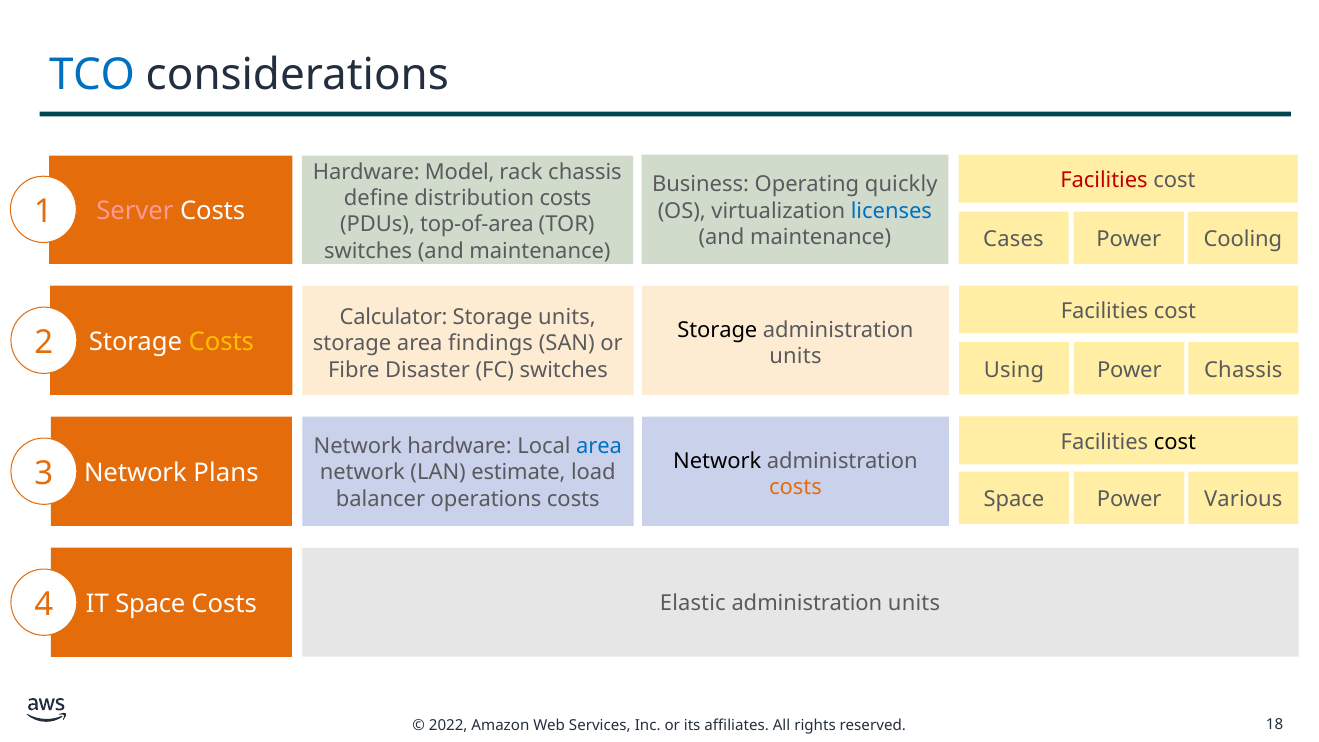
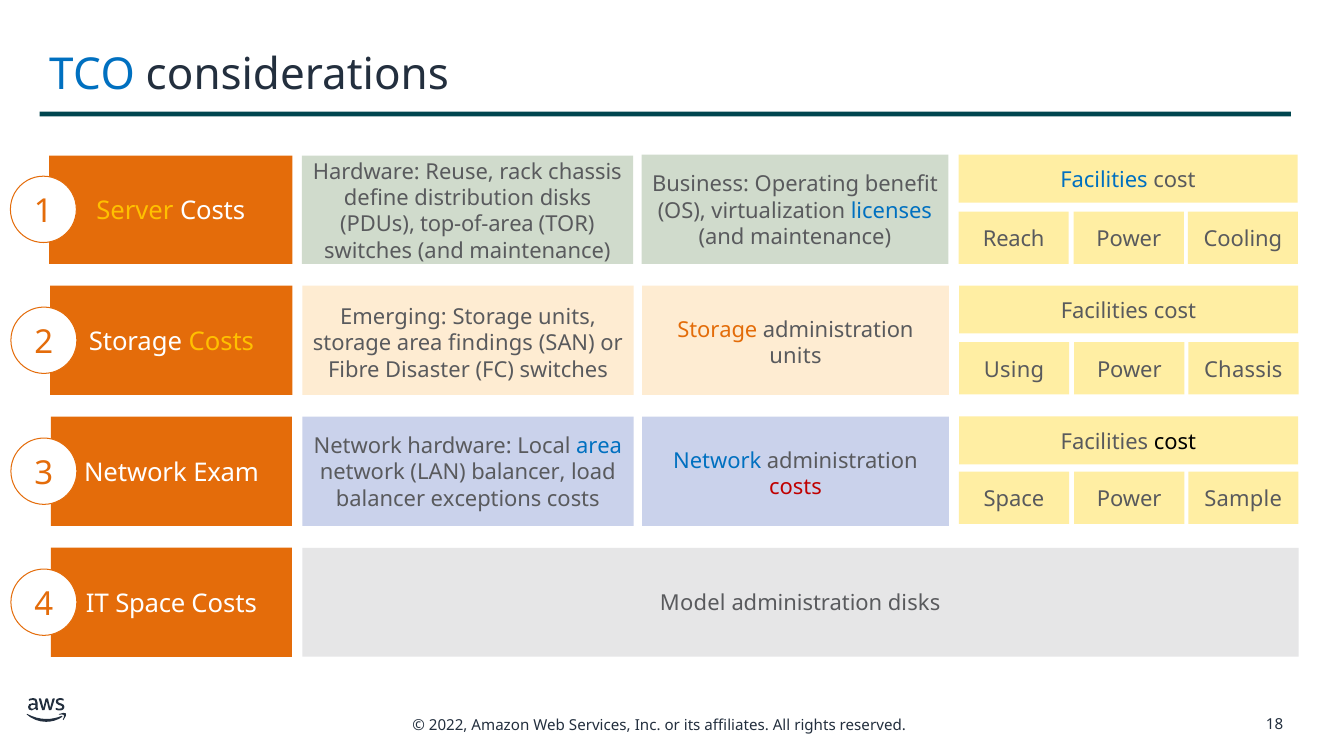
Model: Model -> Reuse (460, 172)
Facilities colour: red -> blue (1104, 180)
quickly: quickly -> benefit (901, 184)
distribution costs: costs -> disks (565, 198)
Server colour: pink -> yellow (135, 211)
Cases: Cases -> Reach (1014, 239)
Calculator: Calculator -> Emerging (393, 317)
Storage colour: black -> orange (717, 330)
Network colour: black -> blue (717, 461)
Plans: Plans -> Exam (226, 473)
LAN estimate: estimate -> balancer (518, 473)
costs colour: orange -> red (796, 488)
operations: operations -> exceptions (486, 499)
Various: Various -> Sample (1243, 499)
Elastic: Elastic -> Model (693, 604)
units: units -> disks (914, 604)
